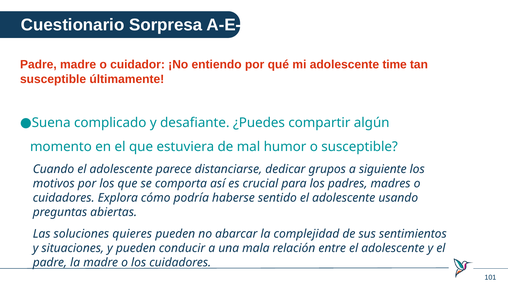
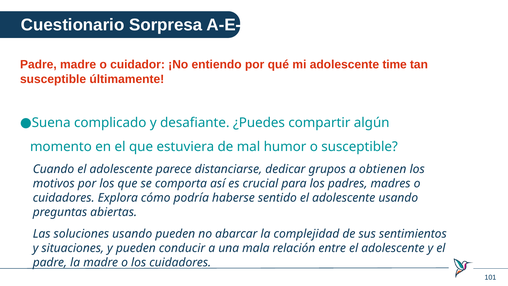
siguiente: siguiente -> obtienen (383, 169)
soluciones quieres: quieres -> usando (132, 234)
